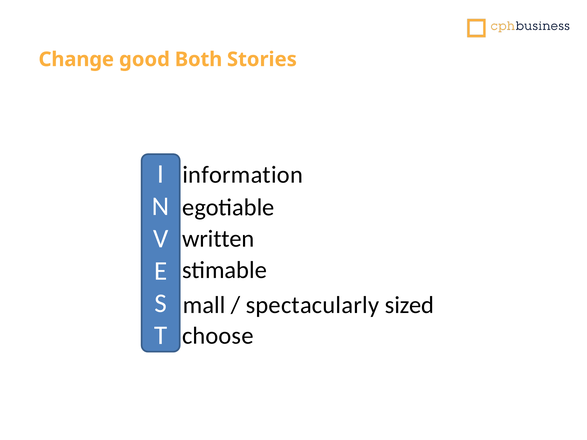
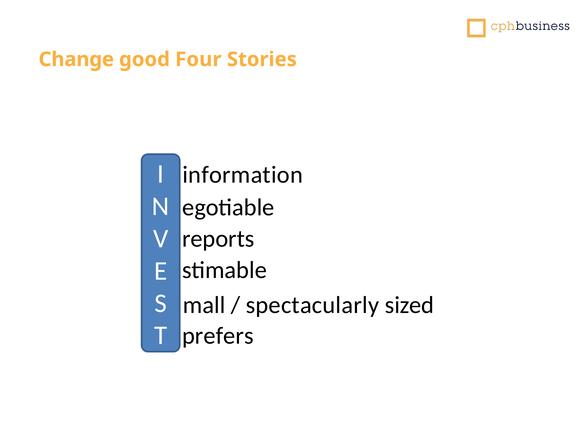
Both: Both -> Four (198, 59)
written: written -> reports (218, 239)
choose: choose -> prefers (218, 336)
